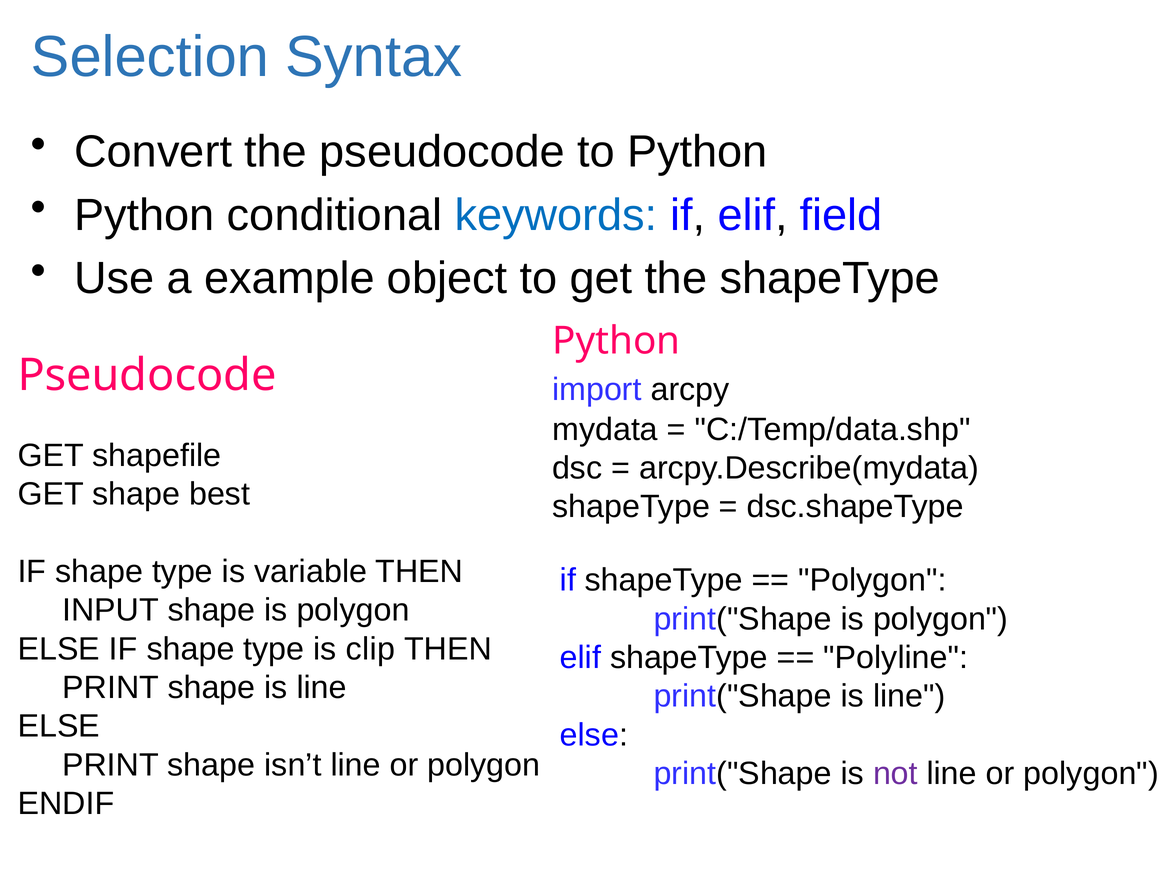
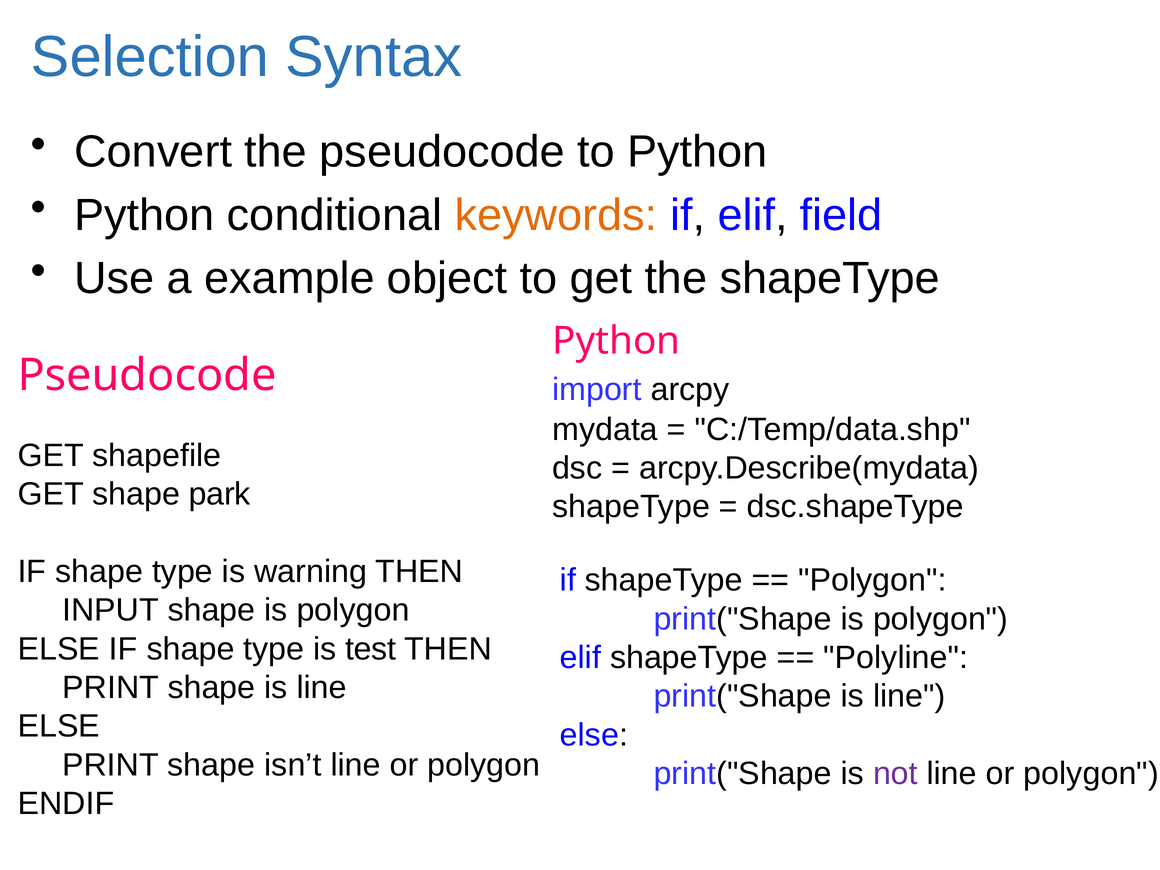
keywords colour: blue -> orange (556, 215)
best: best -> park (220, 494)
variable: variable -> warning (311, 572)
clip: clip -> test (371, 649)
